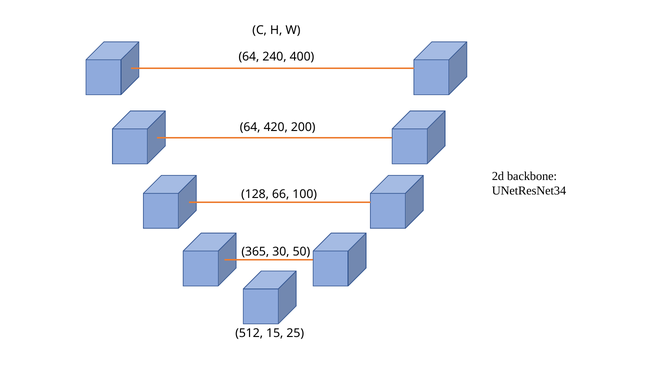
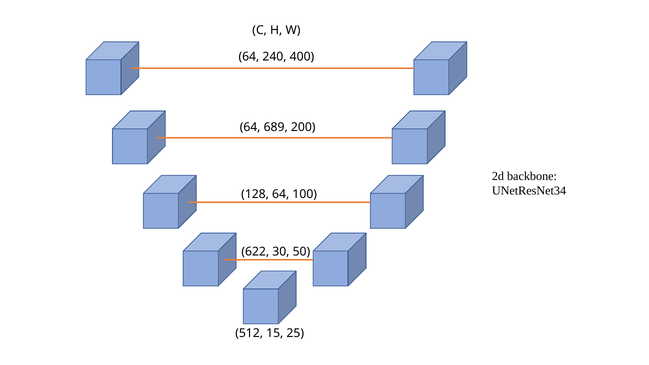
420: 420 -> 689 (276, 127)
128 66: 66 -> 64 (281, 194)
365: 365 -> 622 (255, 252)
